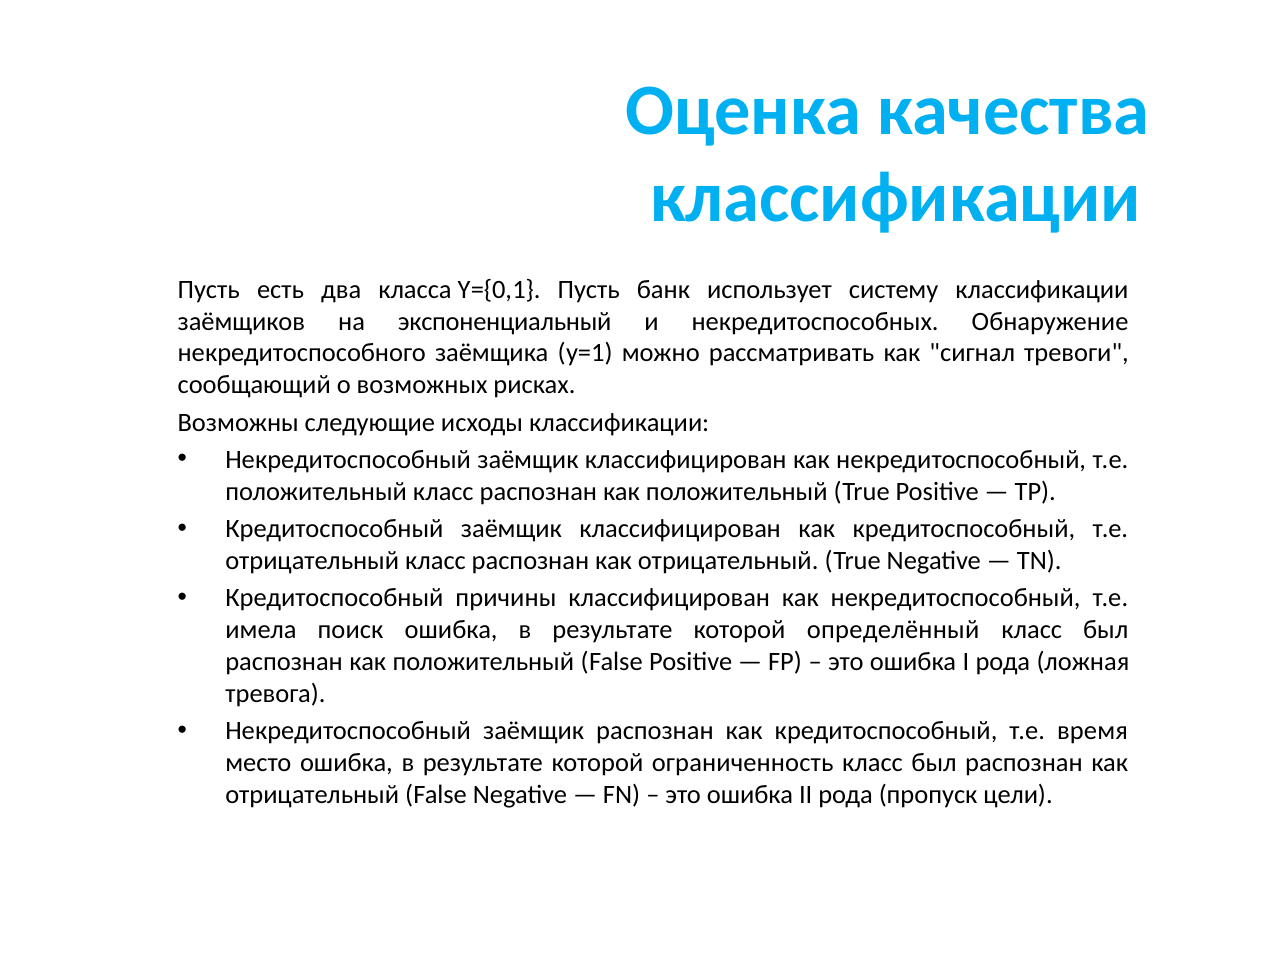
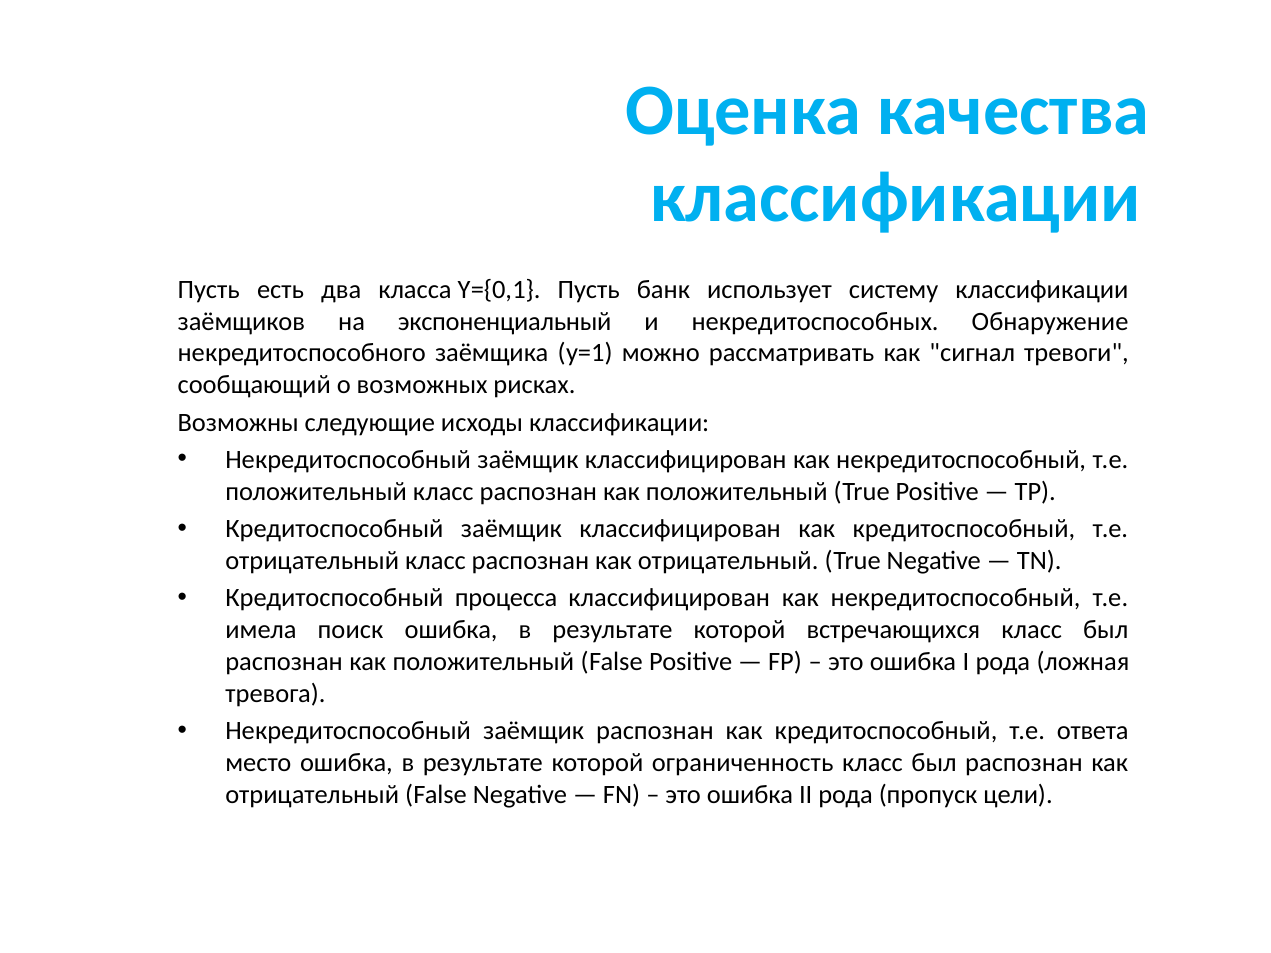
причины: причины -> процесса (506, 598)
определённый: определённый -> встречающихся (893, 630)
время: время -> ответа (1093, 731)
